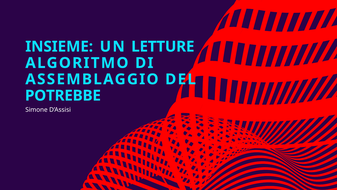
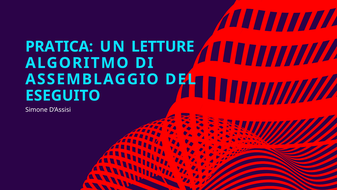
INSIEME: INSIEME -> PRATICA (59, 47)
POTREBBE: POTREBBE -> ESEGUITO (63, 95)
